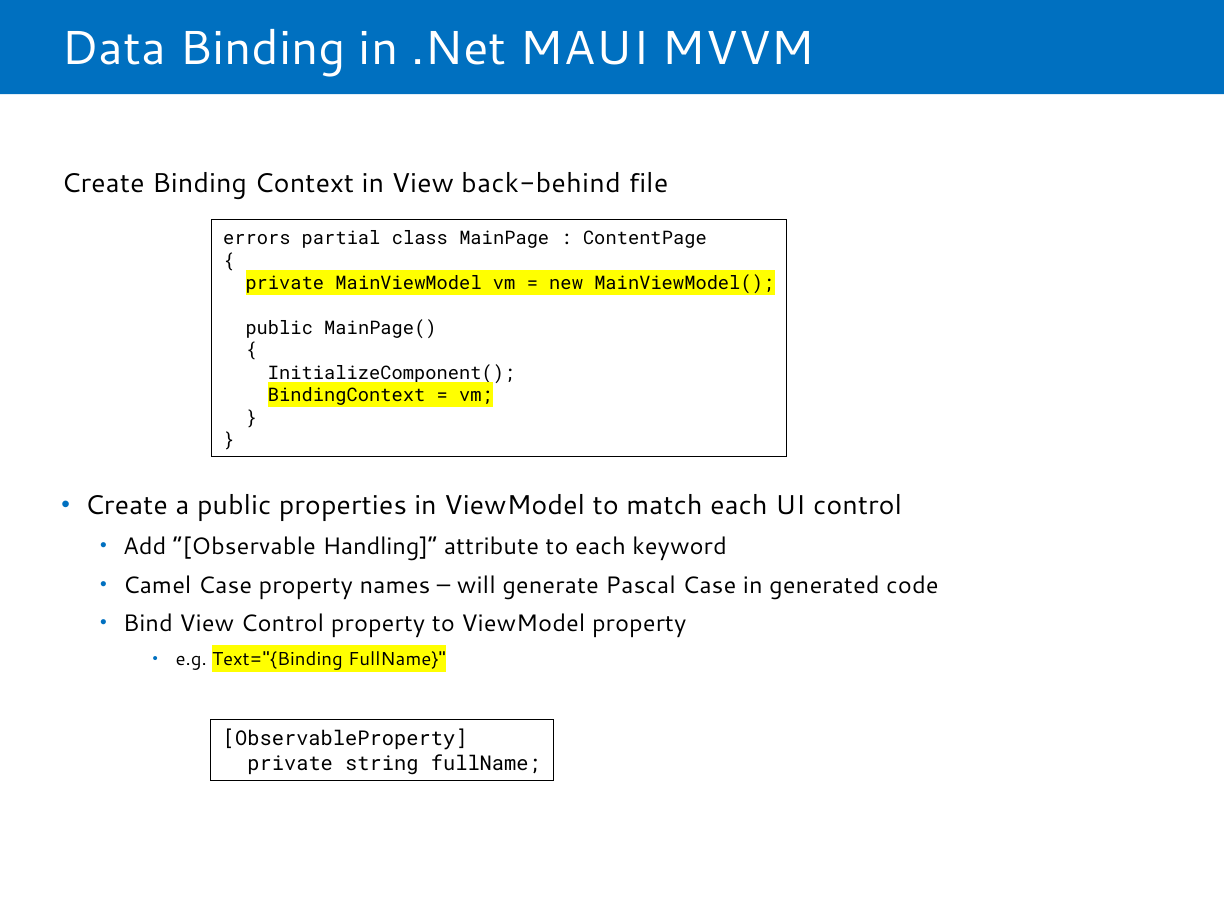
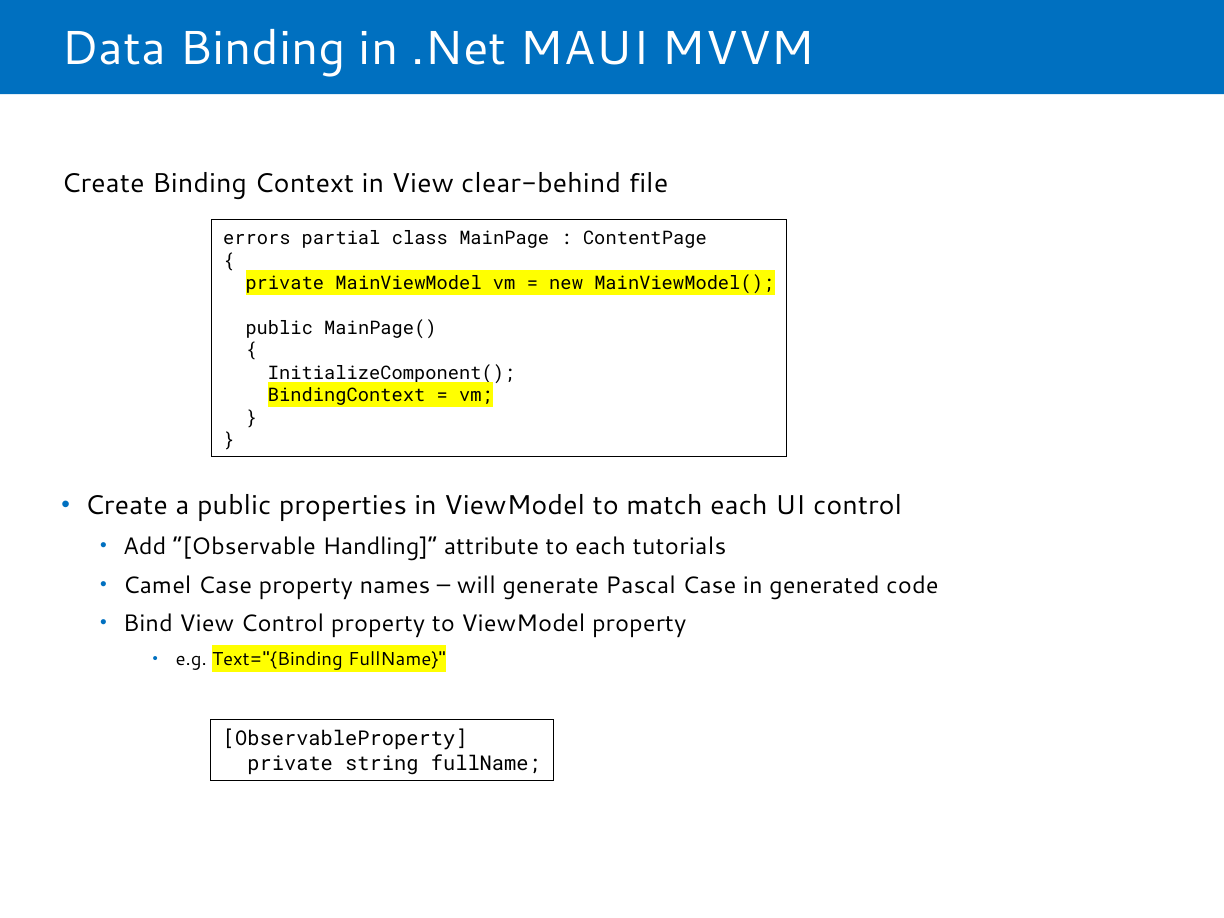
back-behind: back-behind -> clear-behind (541, 183)
keyword: keyword -> tutorials (679, 546)
